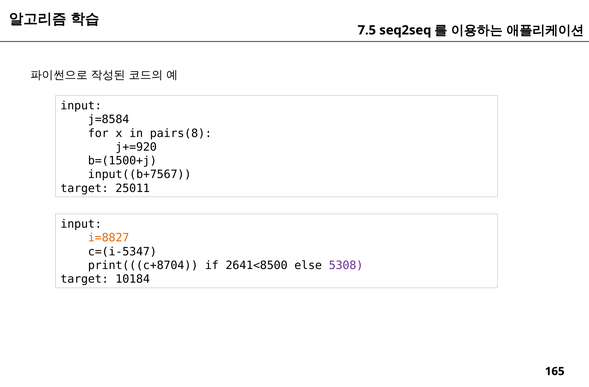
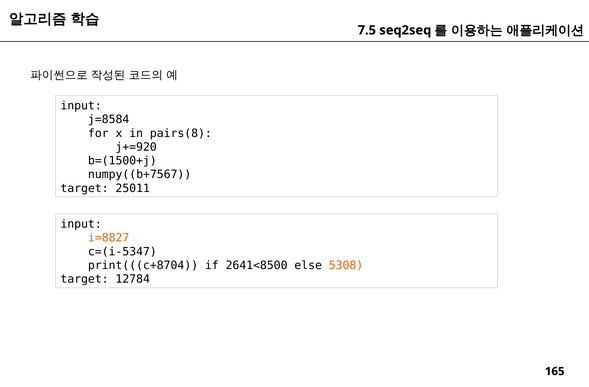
input((b+7567: input((b+7567 -> numpy((b+7567 (140, 174)
5308 colour: purple -> orange (346, 265)
10184: 10184 -> 12784 (133, 279)
